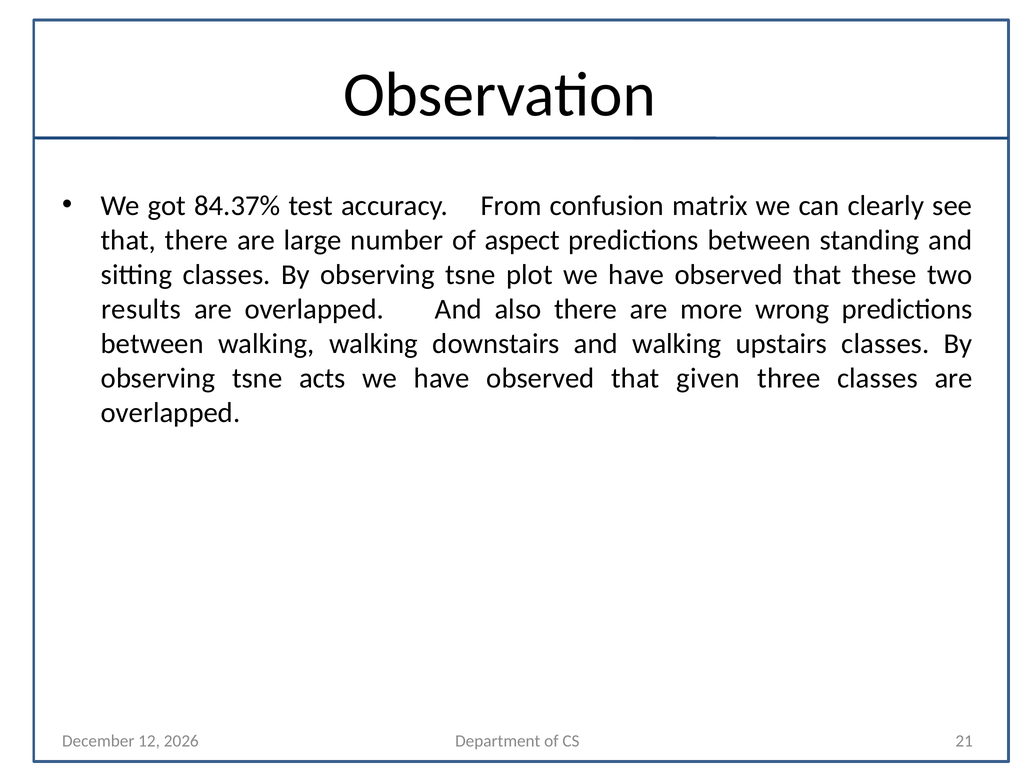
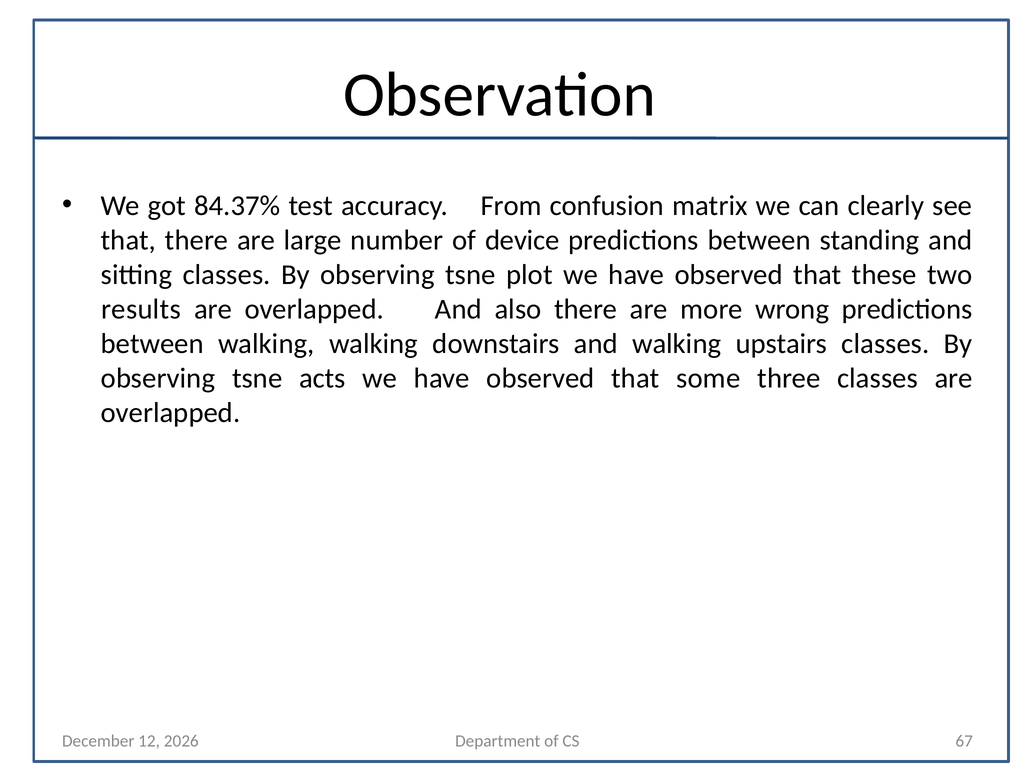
aspect: aspect -> device (522, 240)
given: given -> some (708, 378)
21: 21 -> 67 (964, 741)
